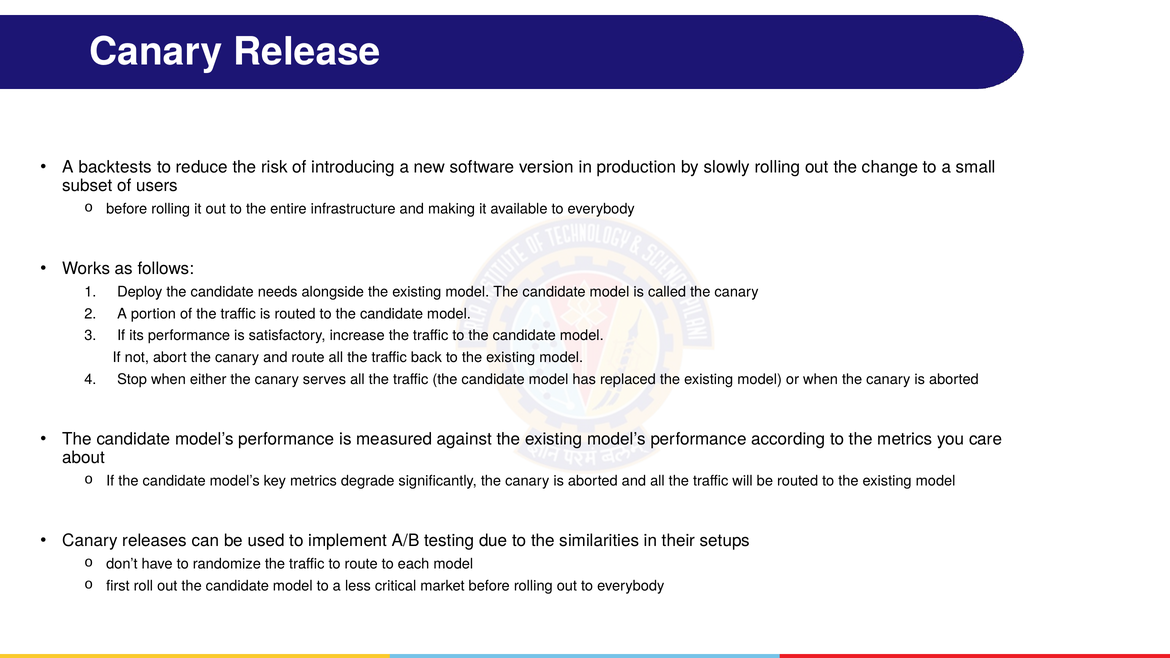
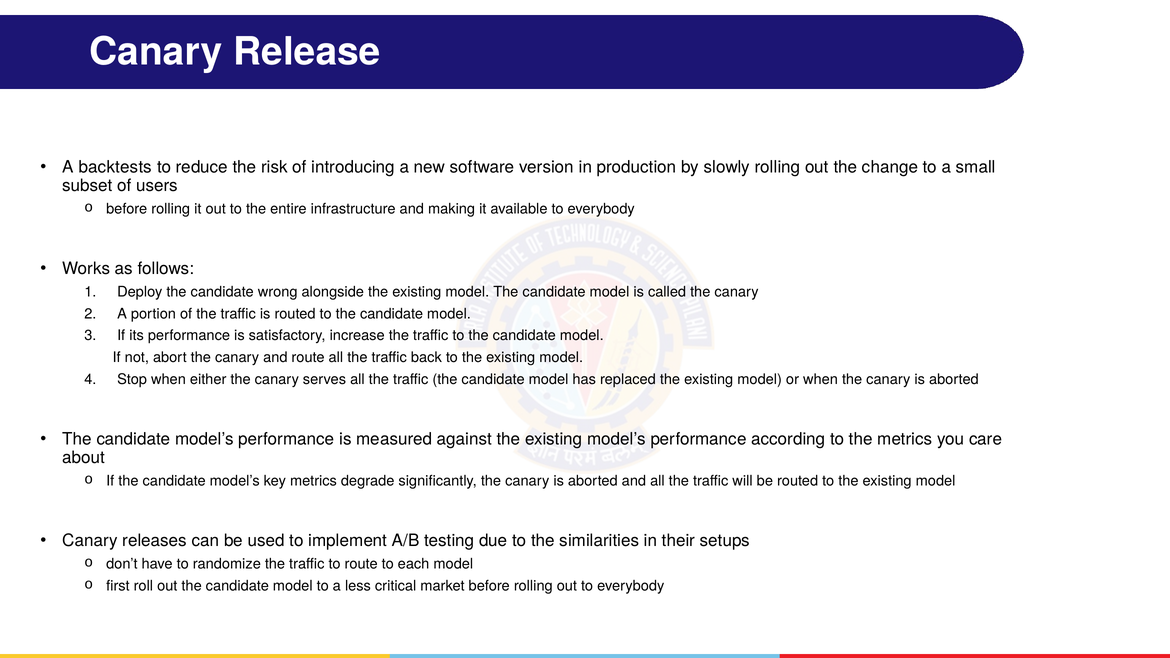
needs: needs -> wrong (278, 292)
